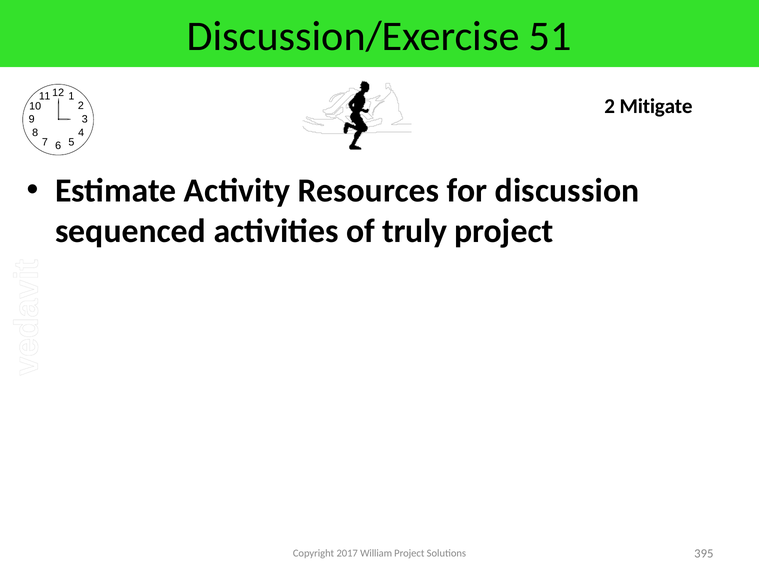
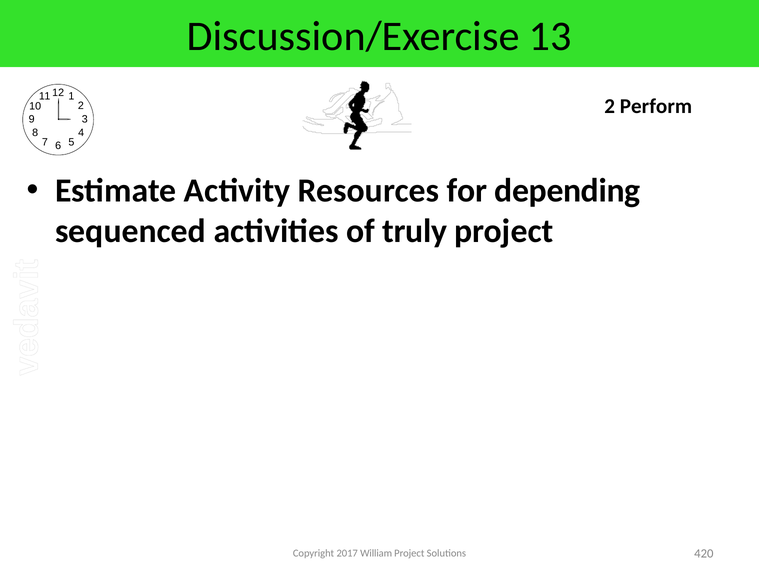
51: 51 -> 13 (550, 36)
Mitigate: Mitigate -> Perform (656, 106)
discussion: discussion -> depending (567, 191)
395: 395 -> 420 (704, 554)
